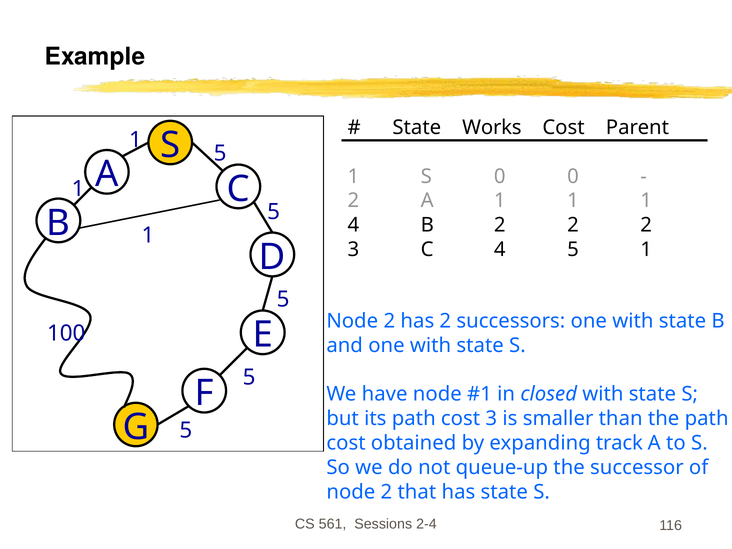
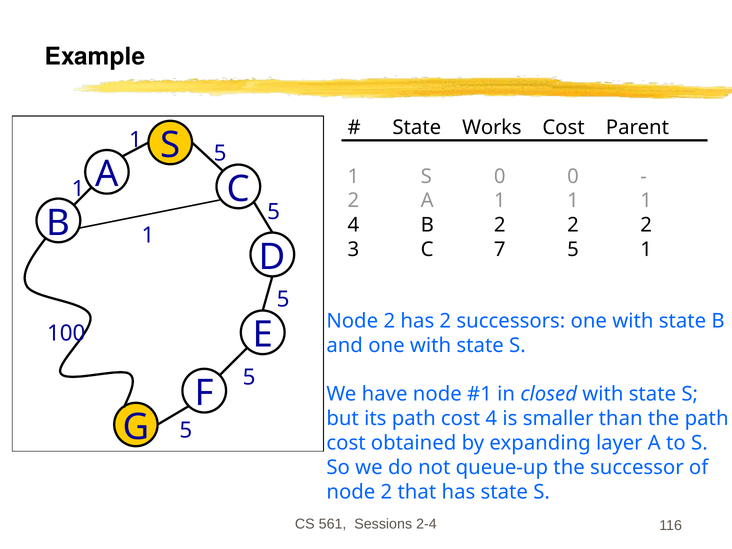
C 4: 4 -> 7 (500, 250)
cost 3: 3 -> 4 (491, 419)
track: track -> layer (619, 443)
